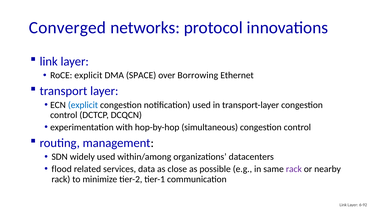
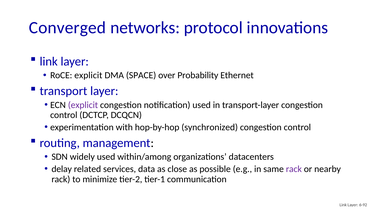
Borrowing: Borrowing -> Probability (198, 75)
explicit colour: blue -> purple (83, 105)
simultaneous: simultaneous -> synchronized (210, 127)
flood: flood -> delay (62, 169)
